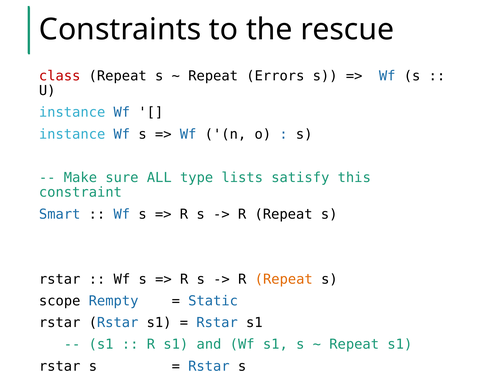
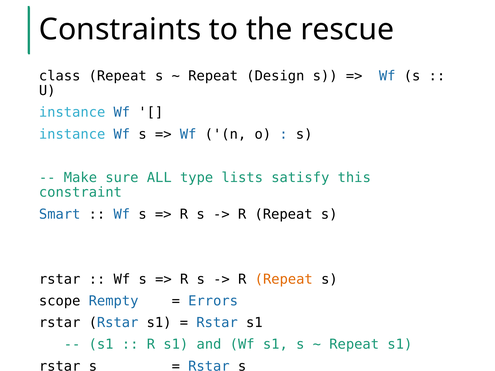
class colour: red -> black (60, 76)
Errors: Errors -> Design (275, 76)
Static: Static -> Errors (213, 301)
